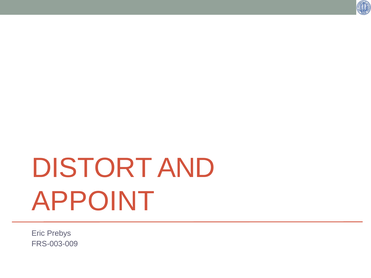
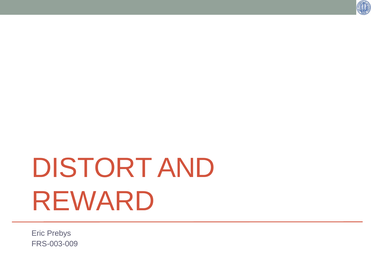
APPOINT: APPOINT -> REWARD (93, 201)
